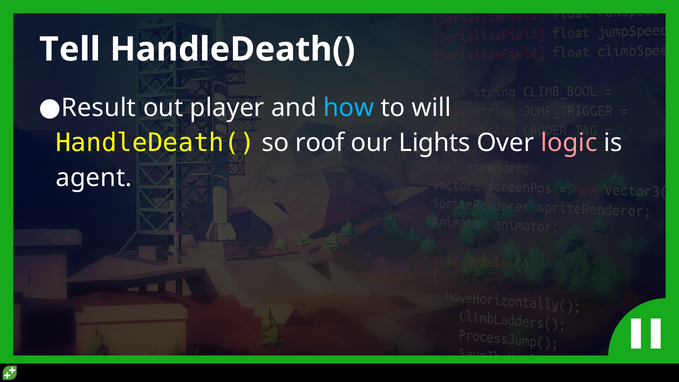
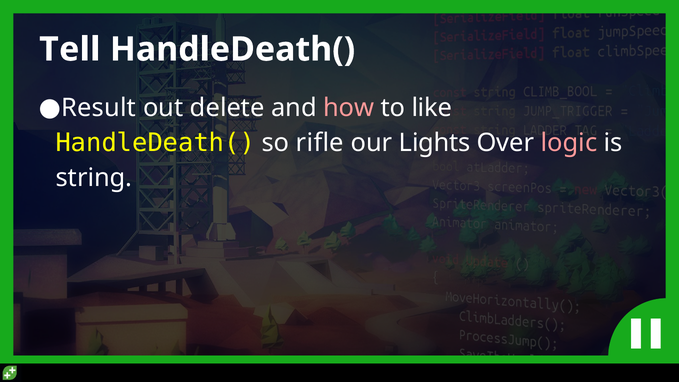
player: player -> delete (227, 108)
how colour: light blue -> pink (349, 108)
will: will -> like (432, 108)
roof: roof -> rifle (320, 143)
agent: agent -> string (94, 178)
